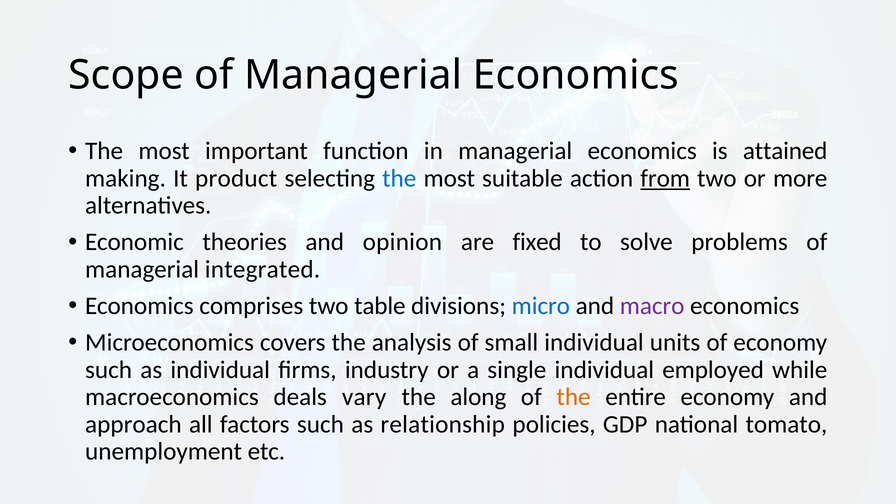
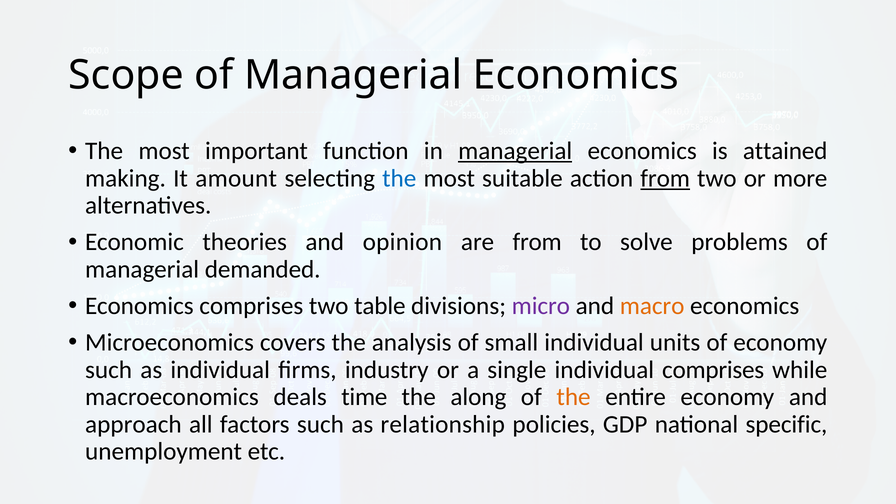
managerial underline: none -> present (515, 151)
product: product -> amount (236, 178)
are fixed: fixed -> from (537, 242)
integrated: integrated -> demanded (263, 269)
micro colour: blue -> purple (541, 306)
macro colour: purple -> orange (652, 306)
individual employed: employed -> comprises (713, 370)
vary: vary -> time (364, 397)
tomato: tomato -> specific (786, 424)
